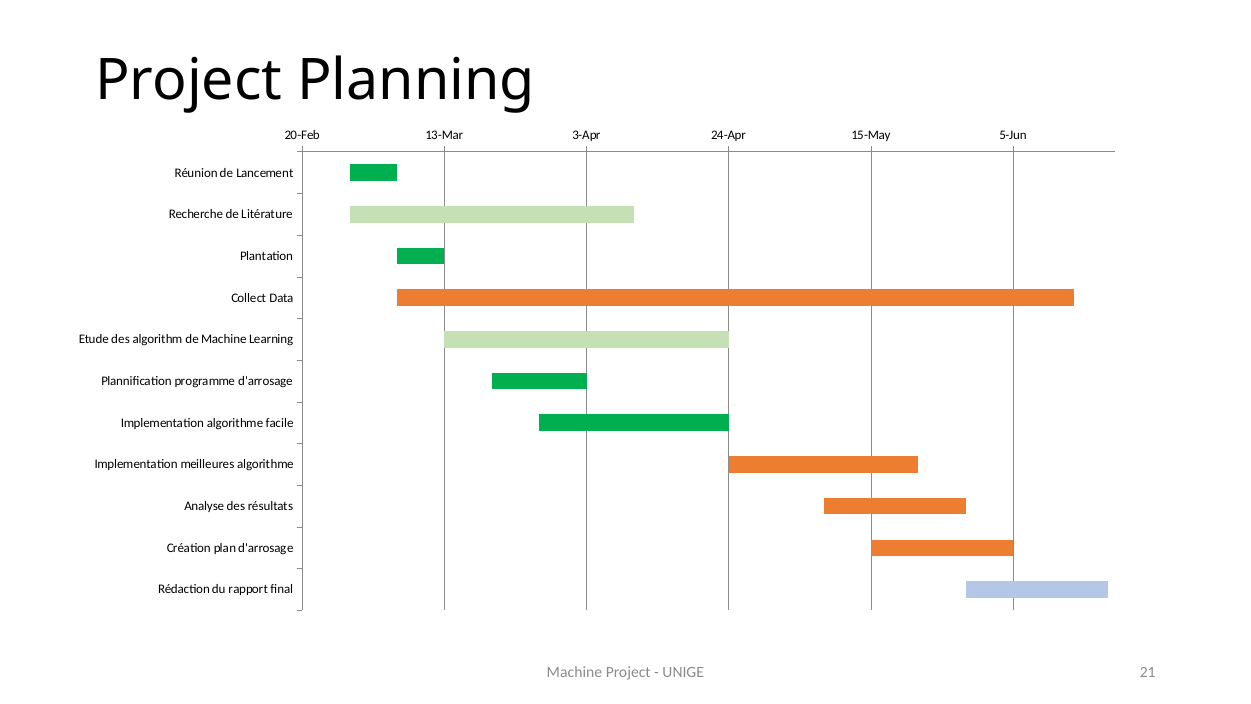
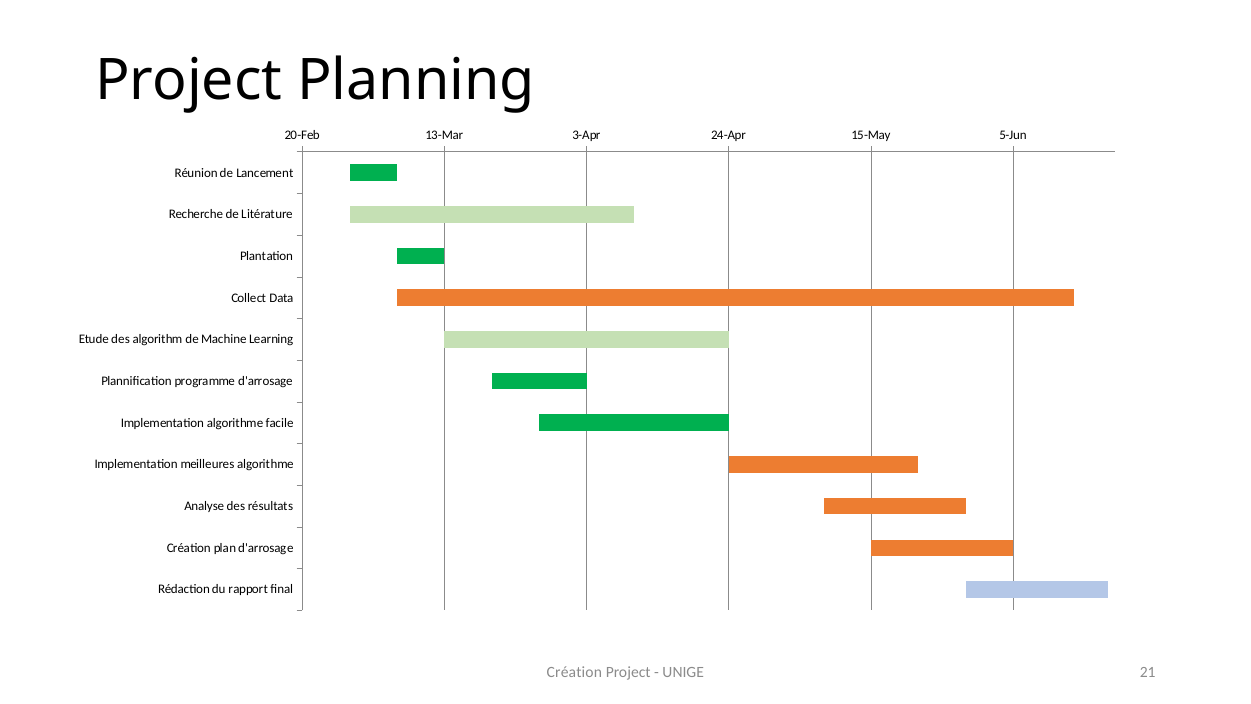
Machine: Machine -> Création (574, 672)
